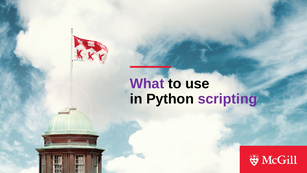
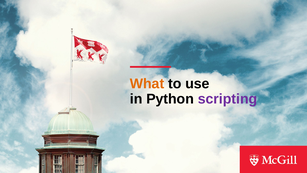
What colour: purple -> orange (147, 84)
